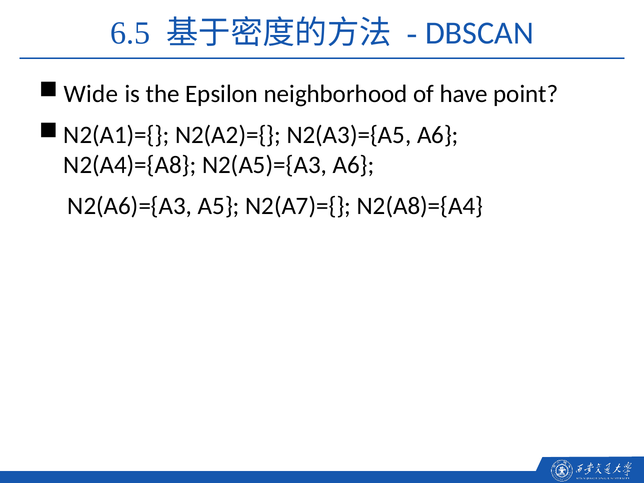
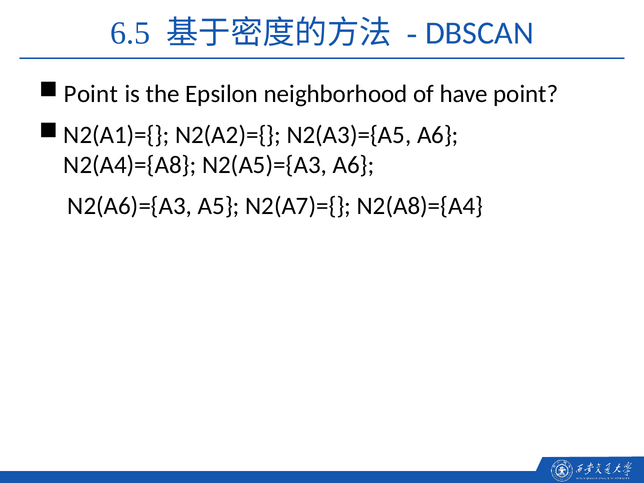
Wide: Wide -> Point (91, 94)
